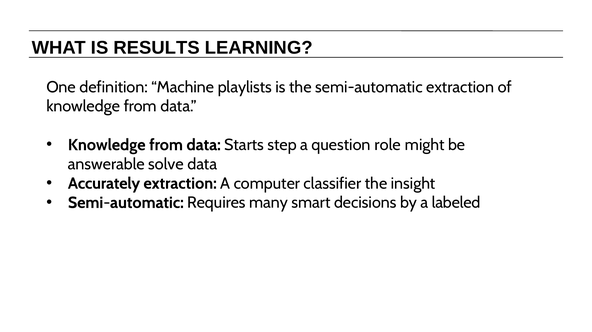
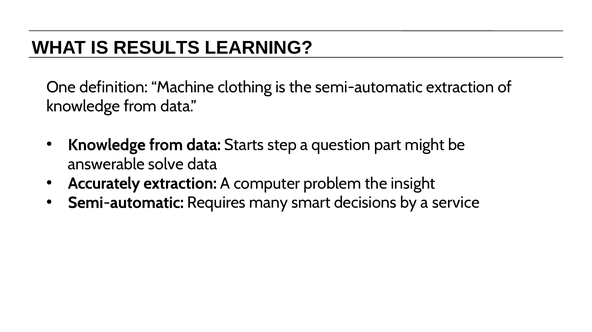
playlists: playlists -> clothing (245, 87)
role: role -> part (388, 145)
classifier: classifier -> problem (332, 184)
labeled: labeled -> service (456, 203)
